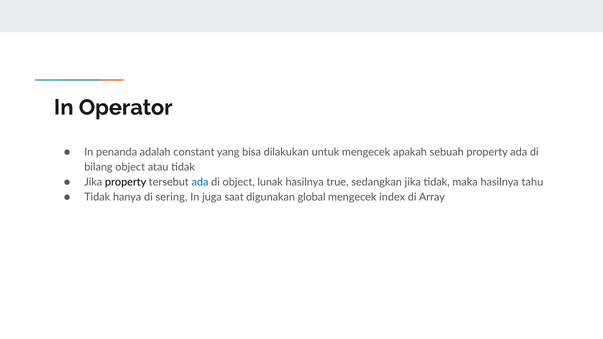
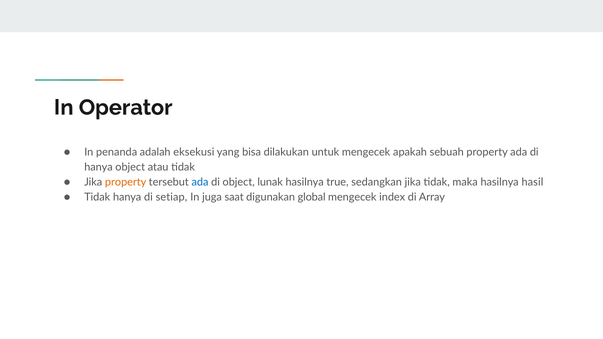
constant: constant -> eksekusi (194, 152)
bilang: bilang -> hanya (98, 167)
property colour: black -> orange (126, 182)
tahu: tahu -> hasil (532, 182)
sering: sering -> setiap (171, 197)
